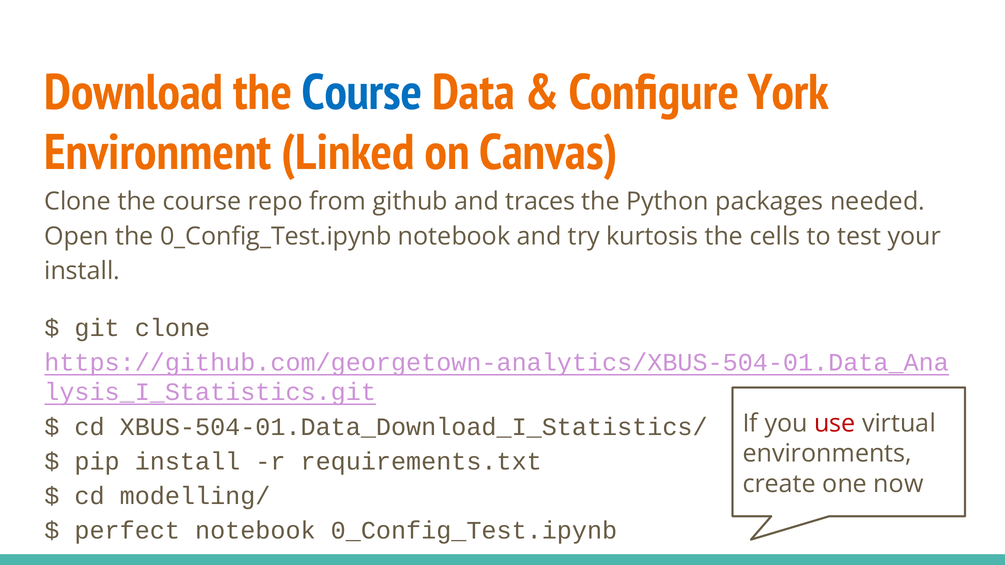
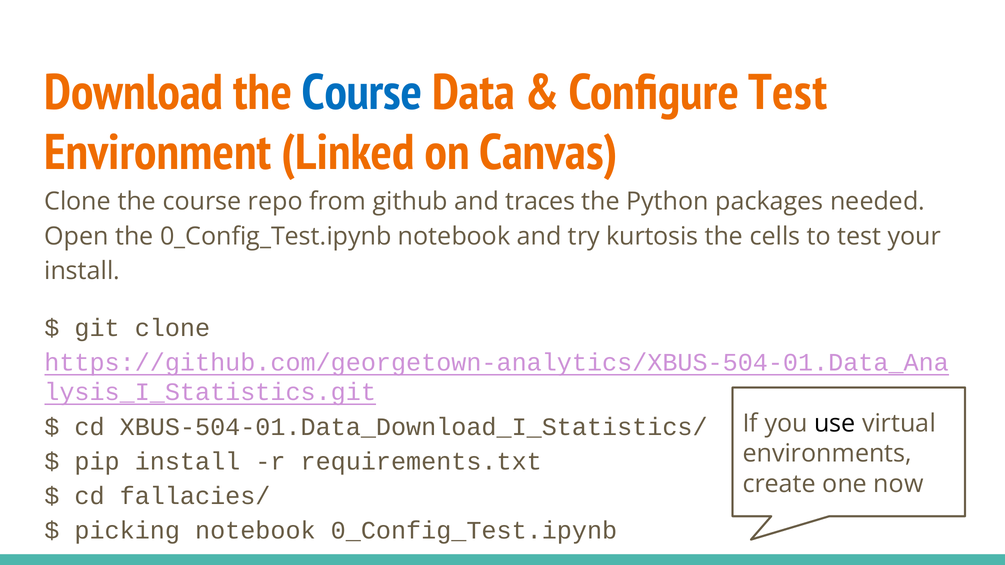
Configure York: York -> Test (788, 93)
use colour: red -> black (835, 424)
modelling/: modelling/ -> fallacies/ (195, 496)
perfect: perfect -> picking (127, 531)
